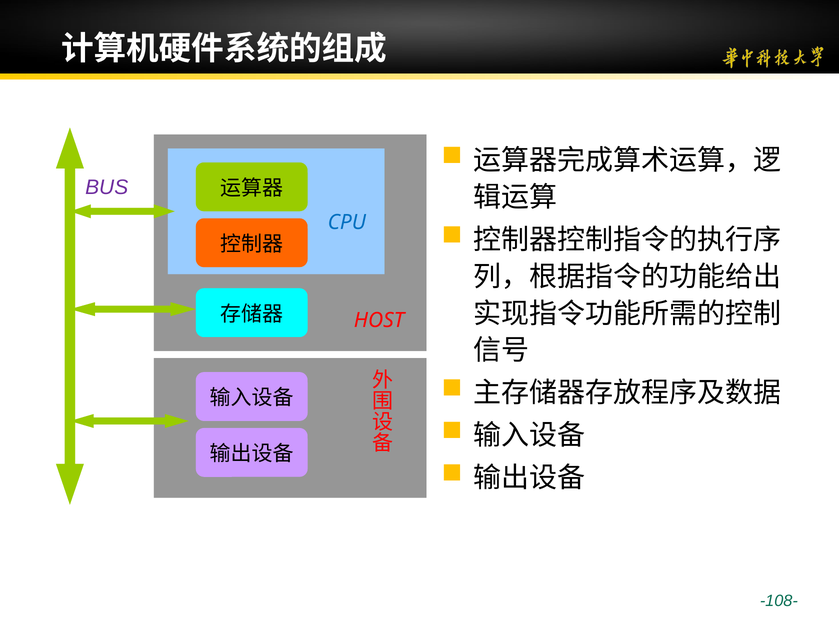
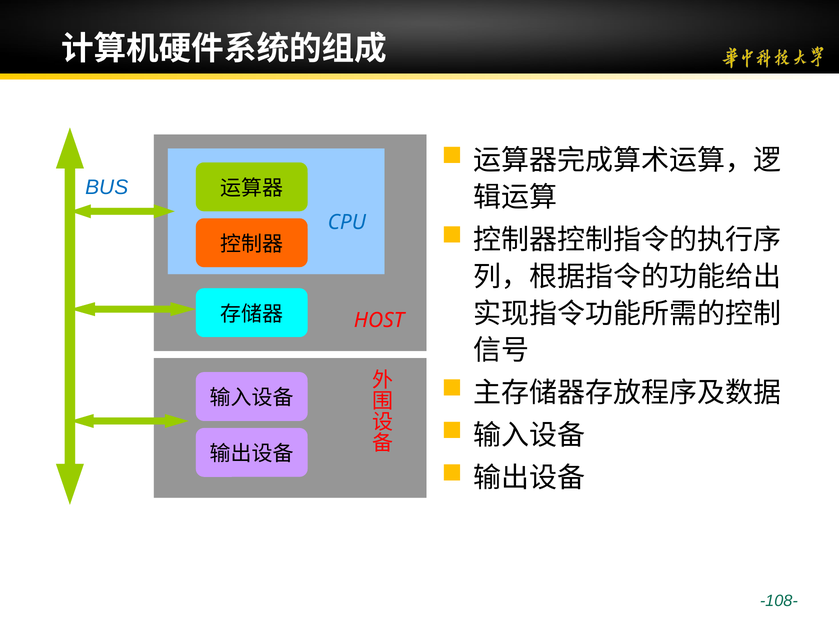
BUS colour: purple -> blue (107, 188)
